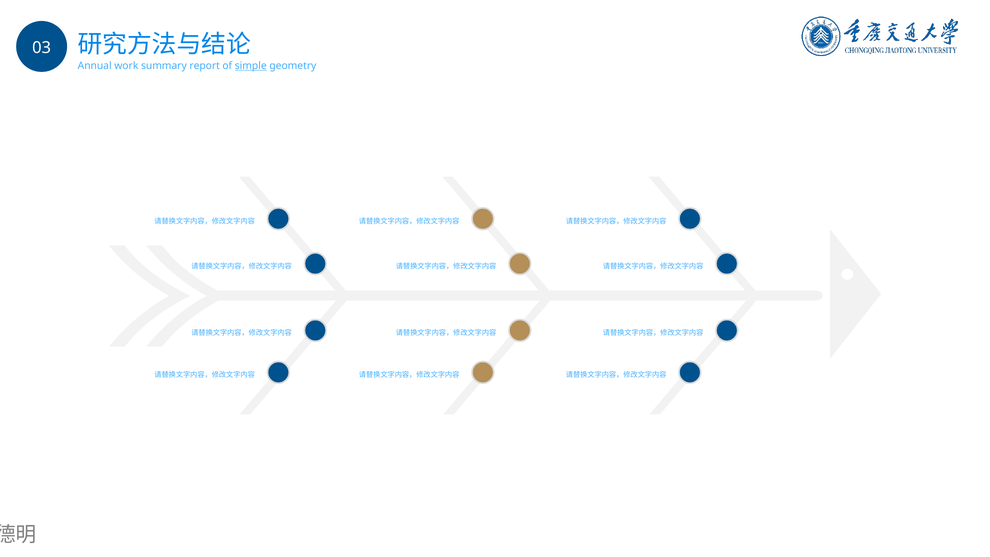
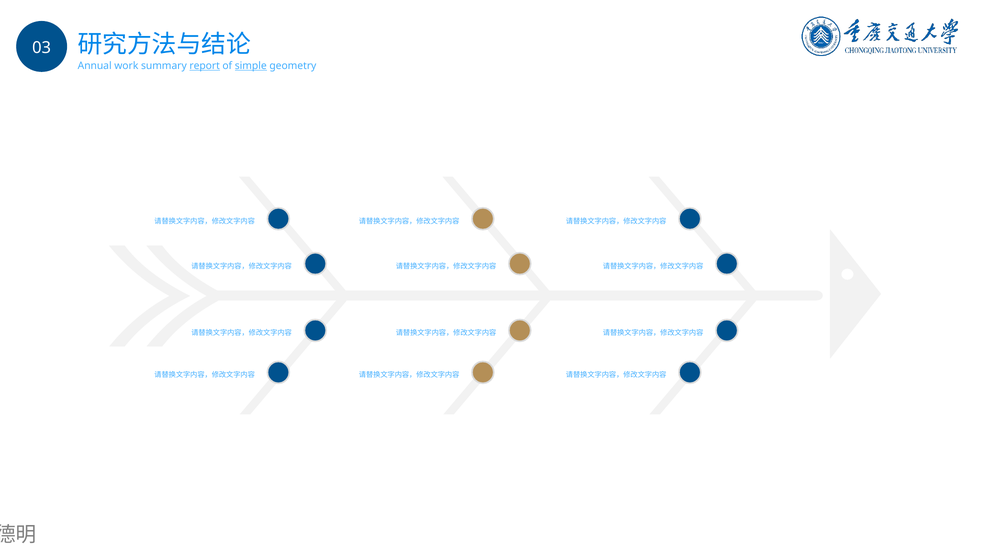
report underline: none -> present (205, 66)
